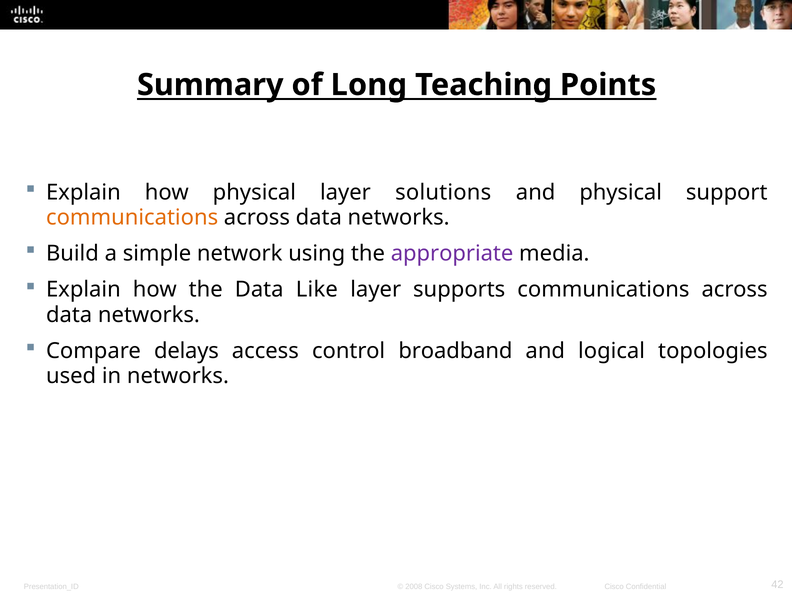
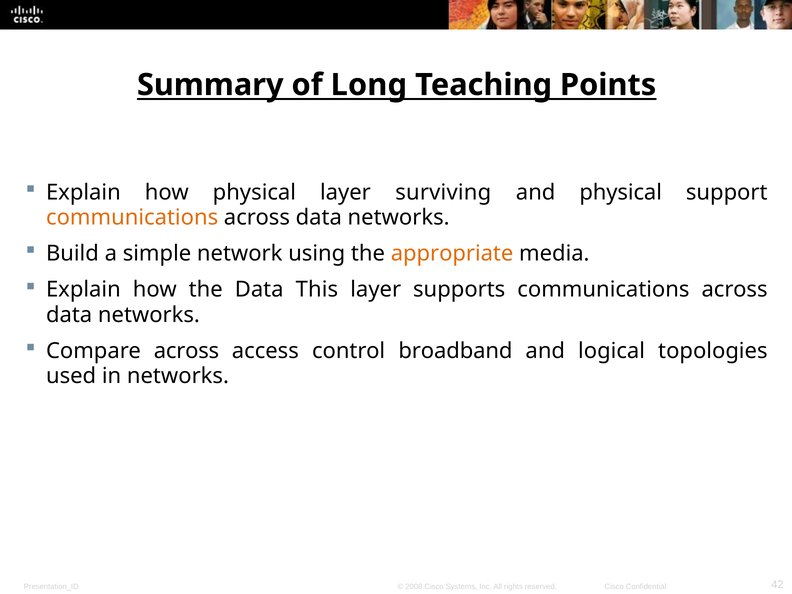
solutions: solutions -> surviving (443, 192)
appropriate colour: purple -> orange (452, 254)
Like: Like -> This (317, 290)
Compare delays: delays -> across (186, 351)
